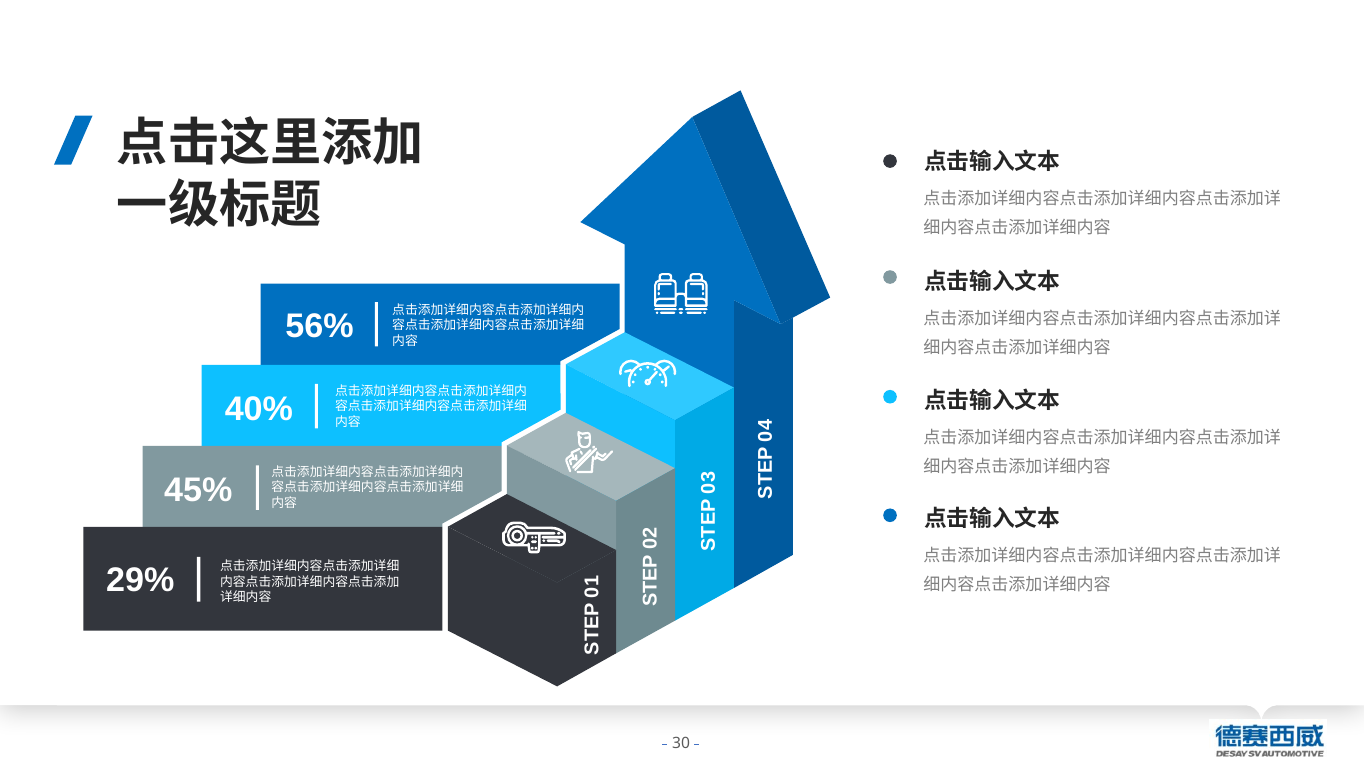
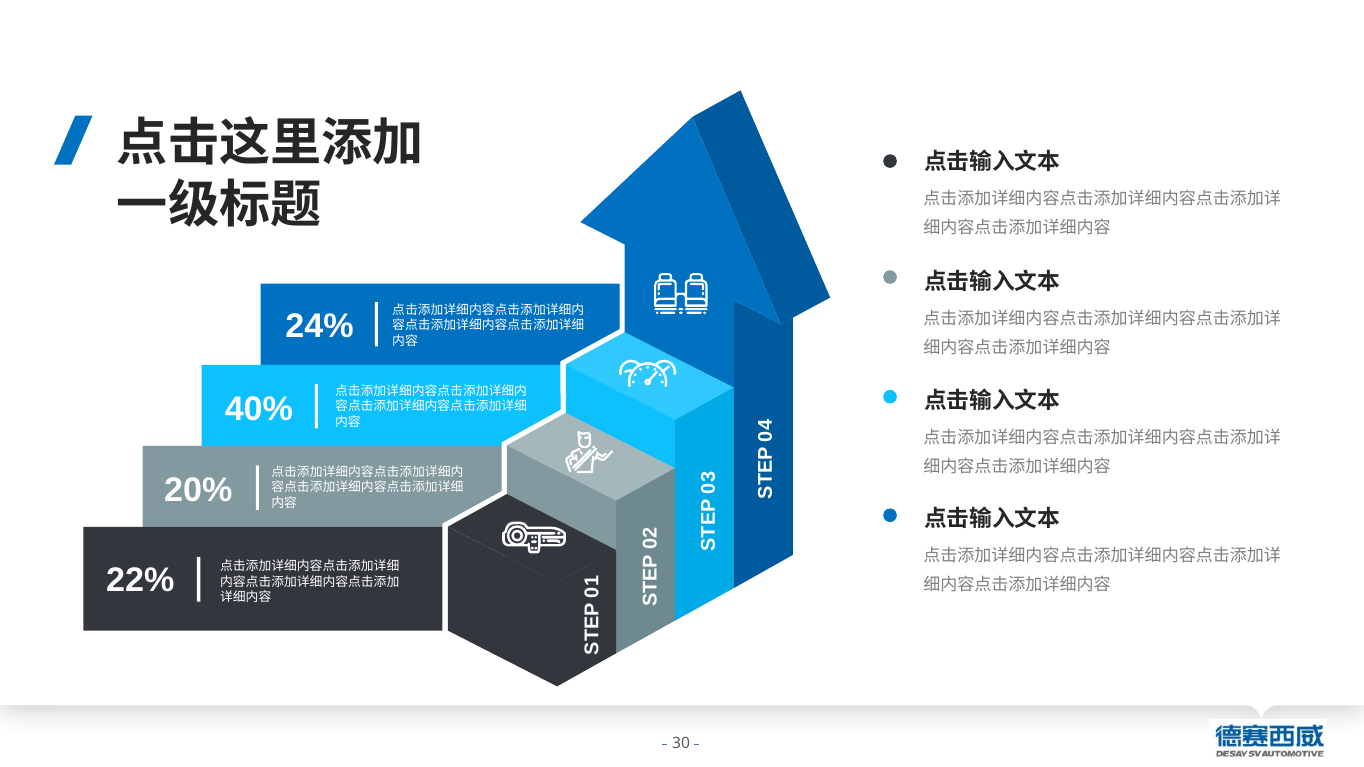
56%: 56% -> 24% (320, 326)
45%: 45% -> 20% (198, 490)
29%: 29% -> 22% (140, 581)
